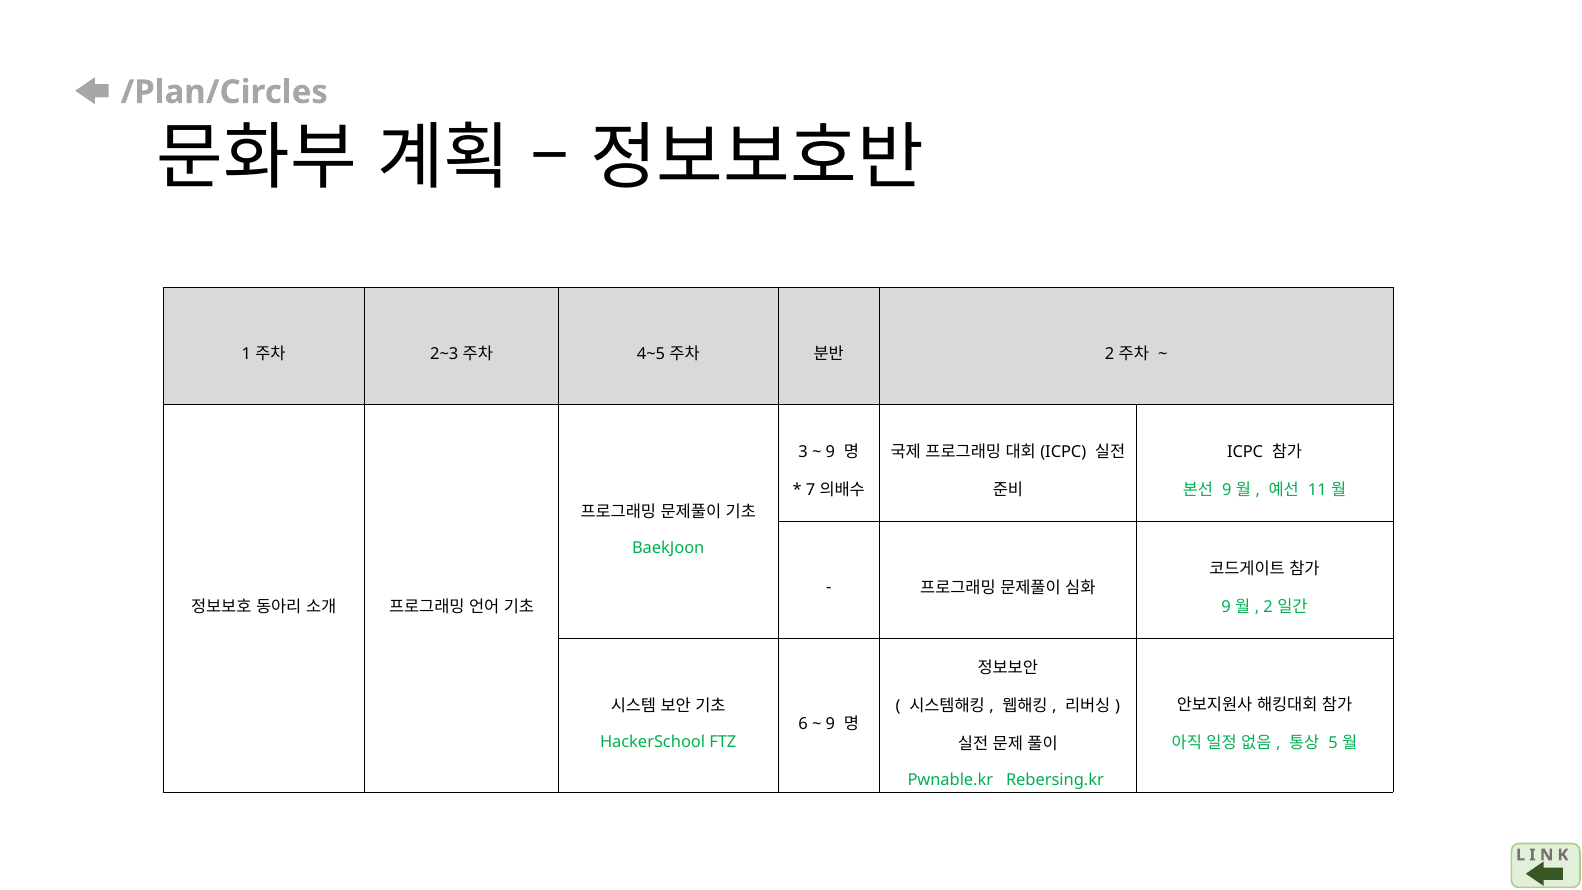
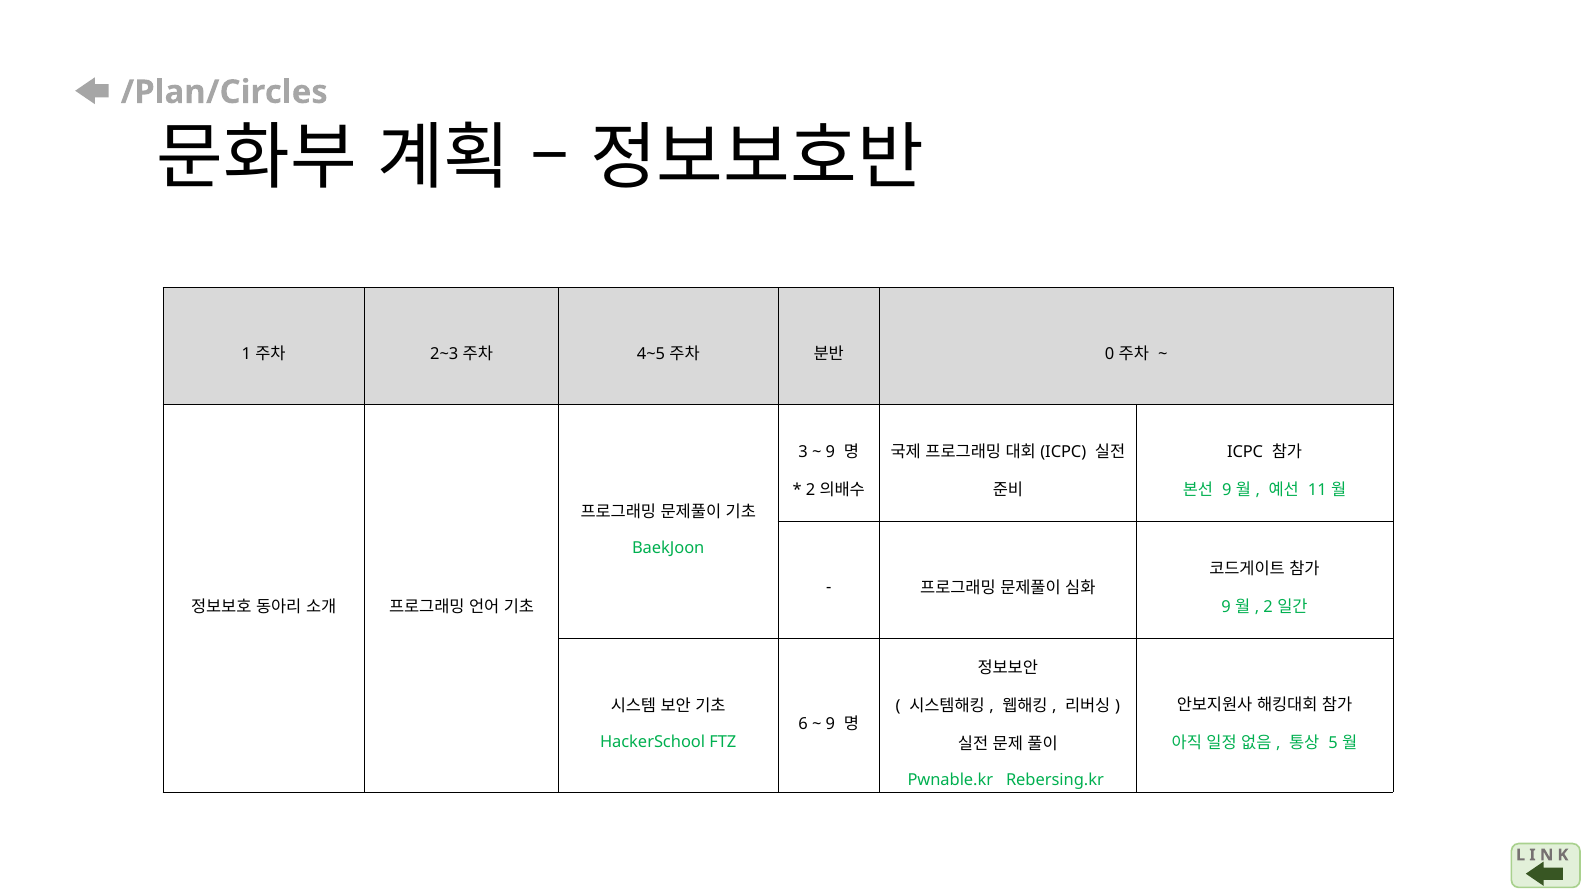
2: 2 -> 0 (1110, 354)
7: 7 -> 2 (810, 490)
